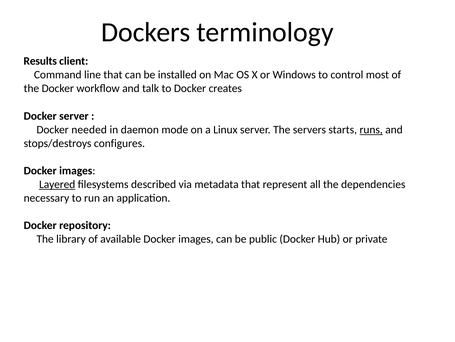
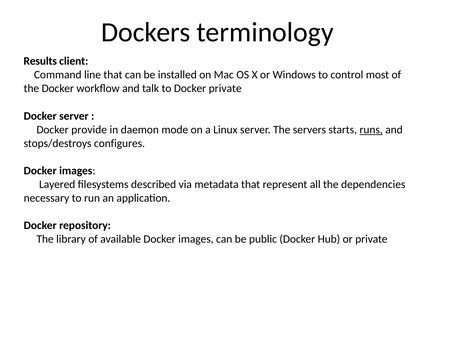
Docker creates: creates -> private (225, 88)
needed: needed -> provide (89, 129)
Layered underline: present -> none (57, 184)
